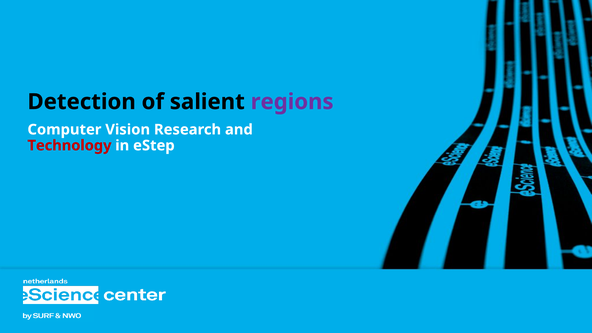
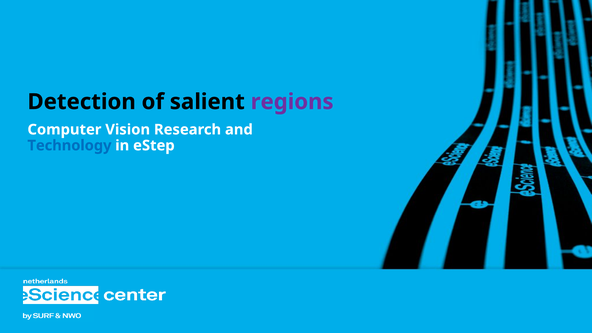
Technology colour: red -> blue (69, 145)
